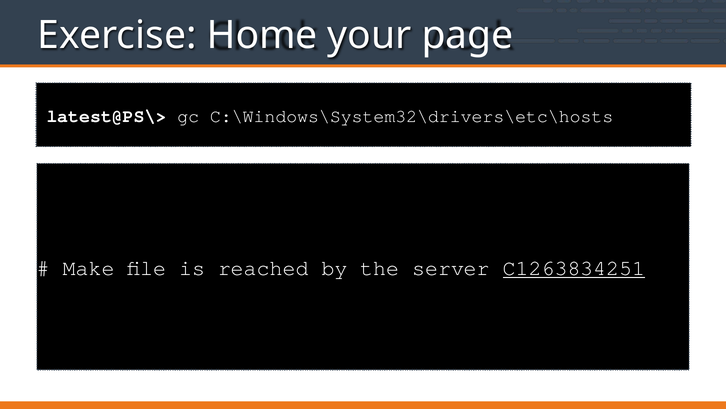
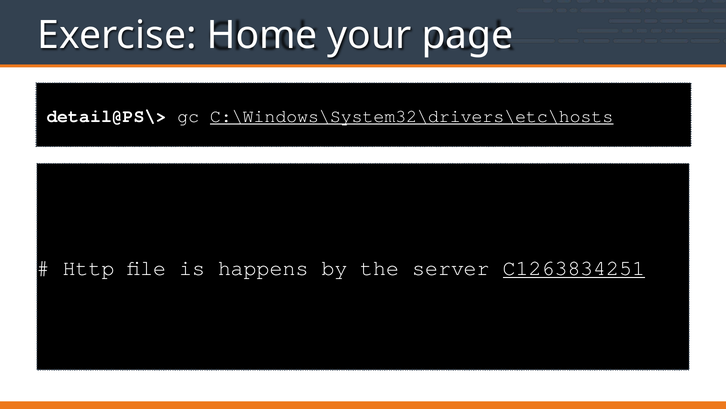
latest@PS\>: latest@PS\> -> detail@PS\> (106, 116)
C:\Windows\System32\drivers\etc\hosts underline: none -> present (412, 116)
Make: Make -> Http (89, 268)
reached: reached -> happens (263, 268)
